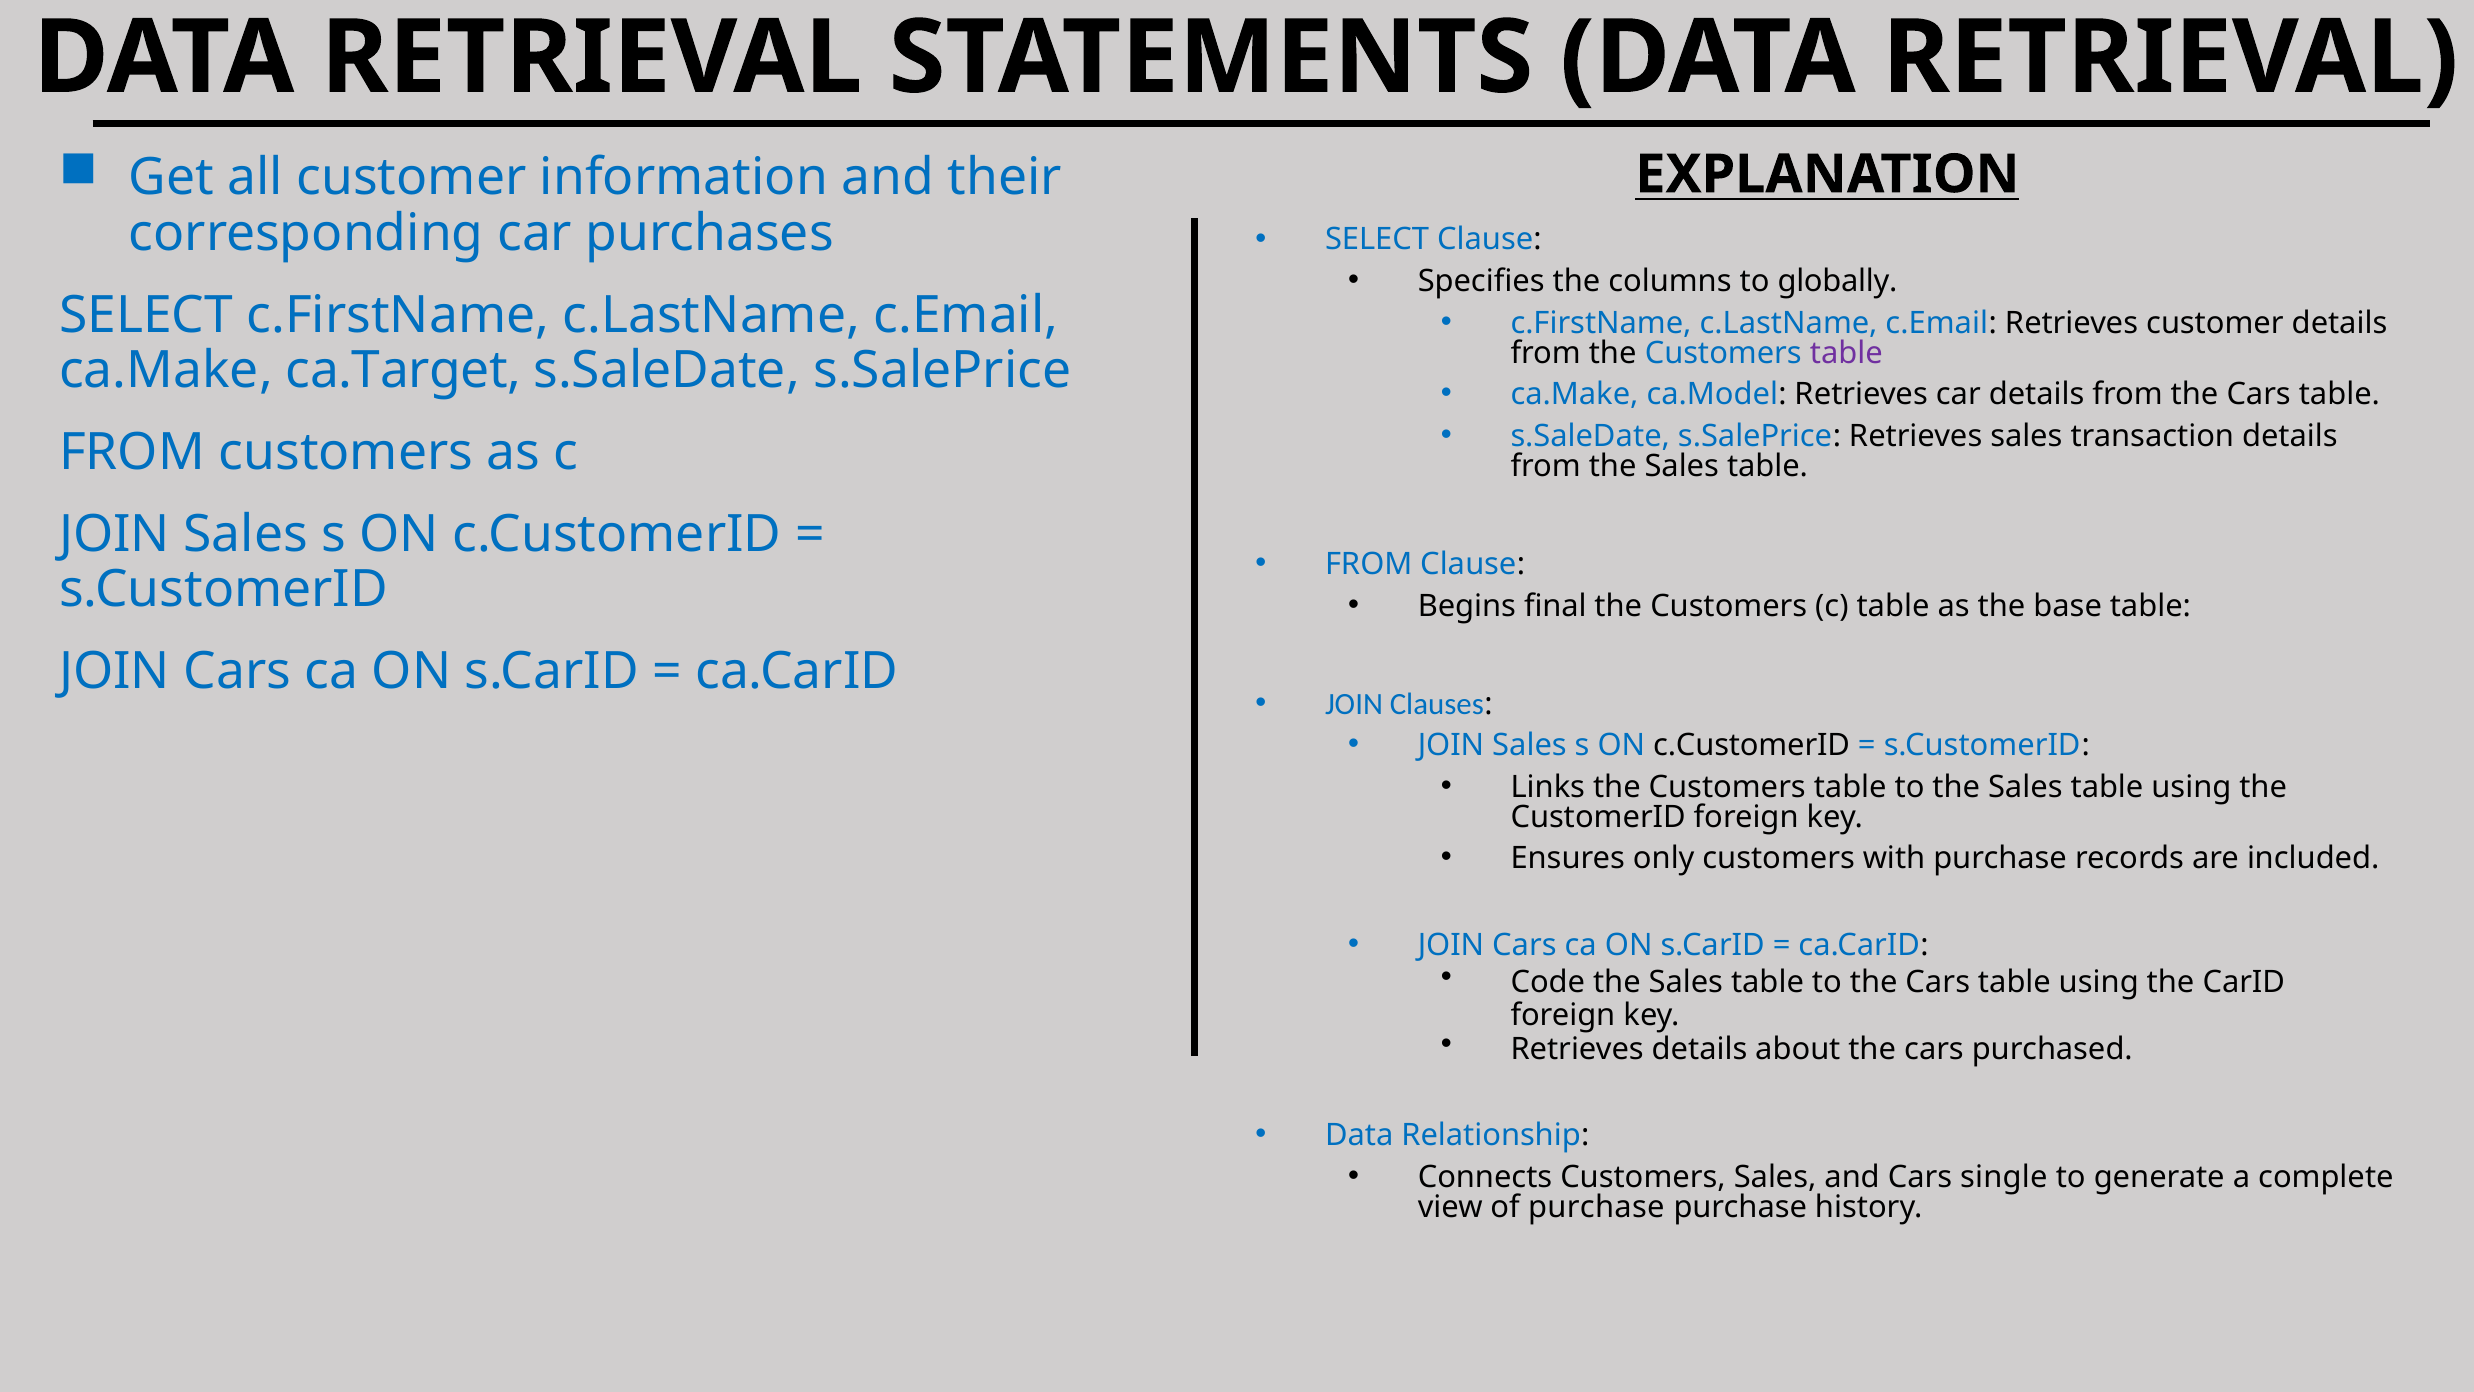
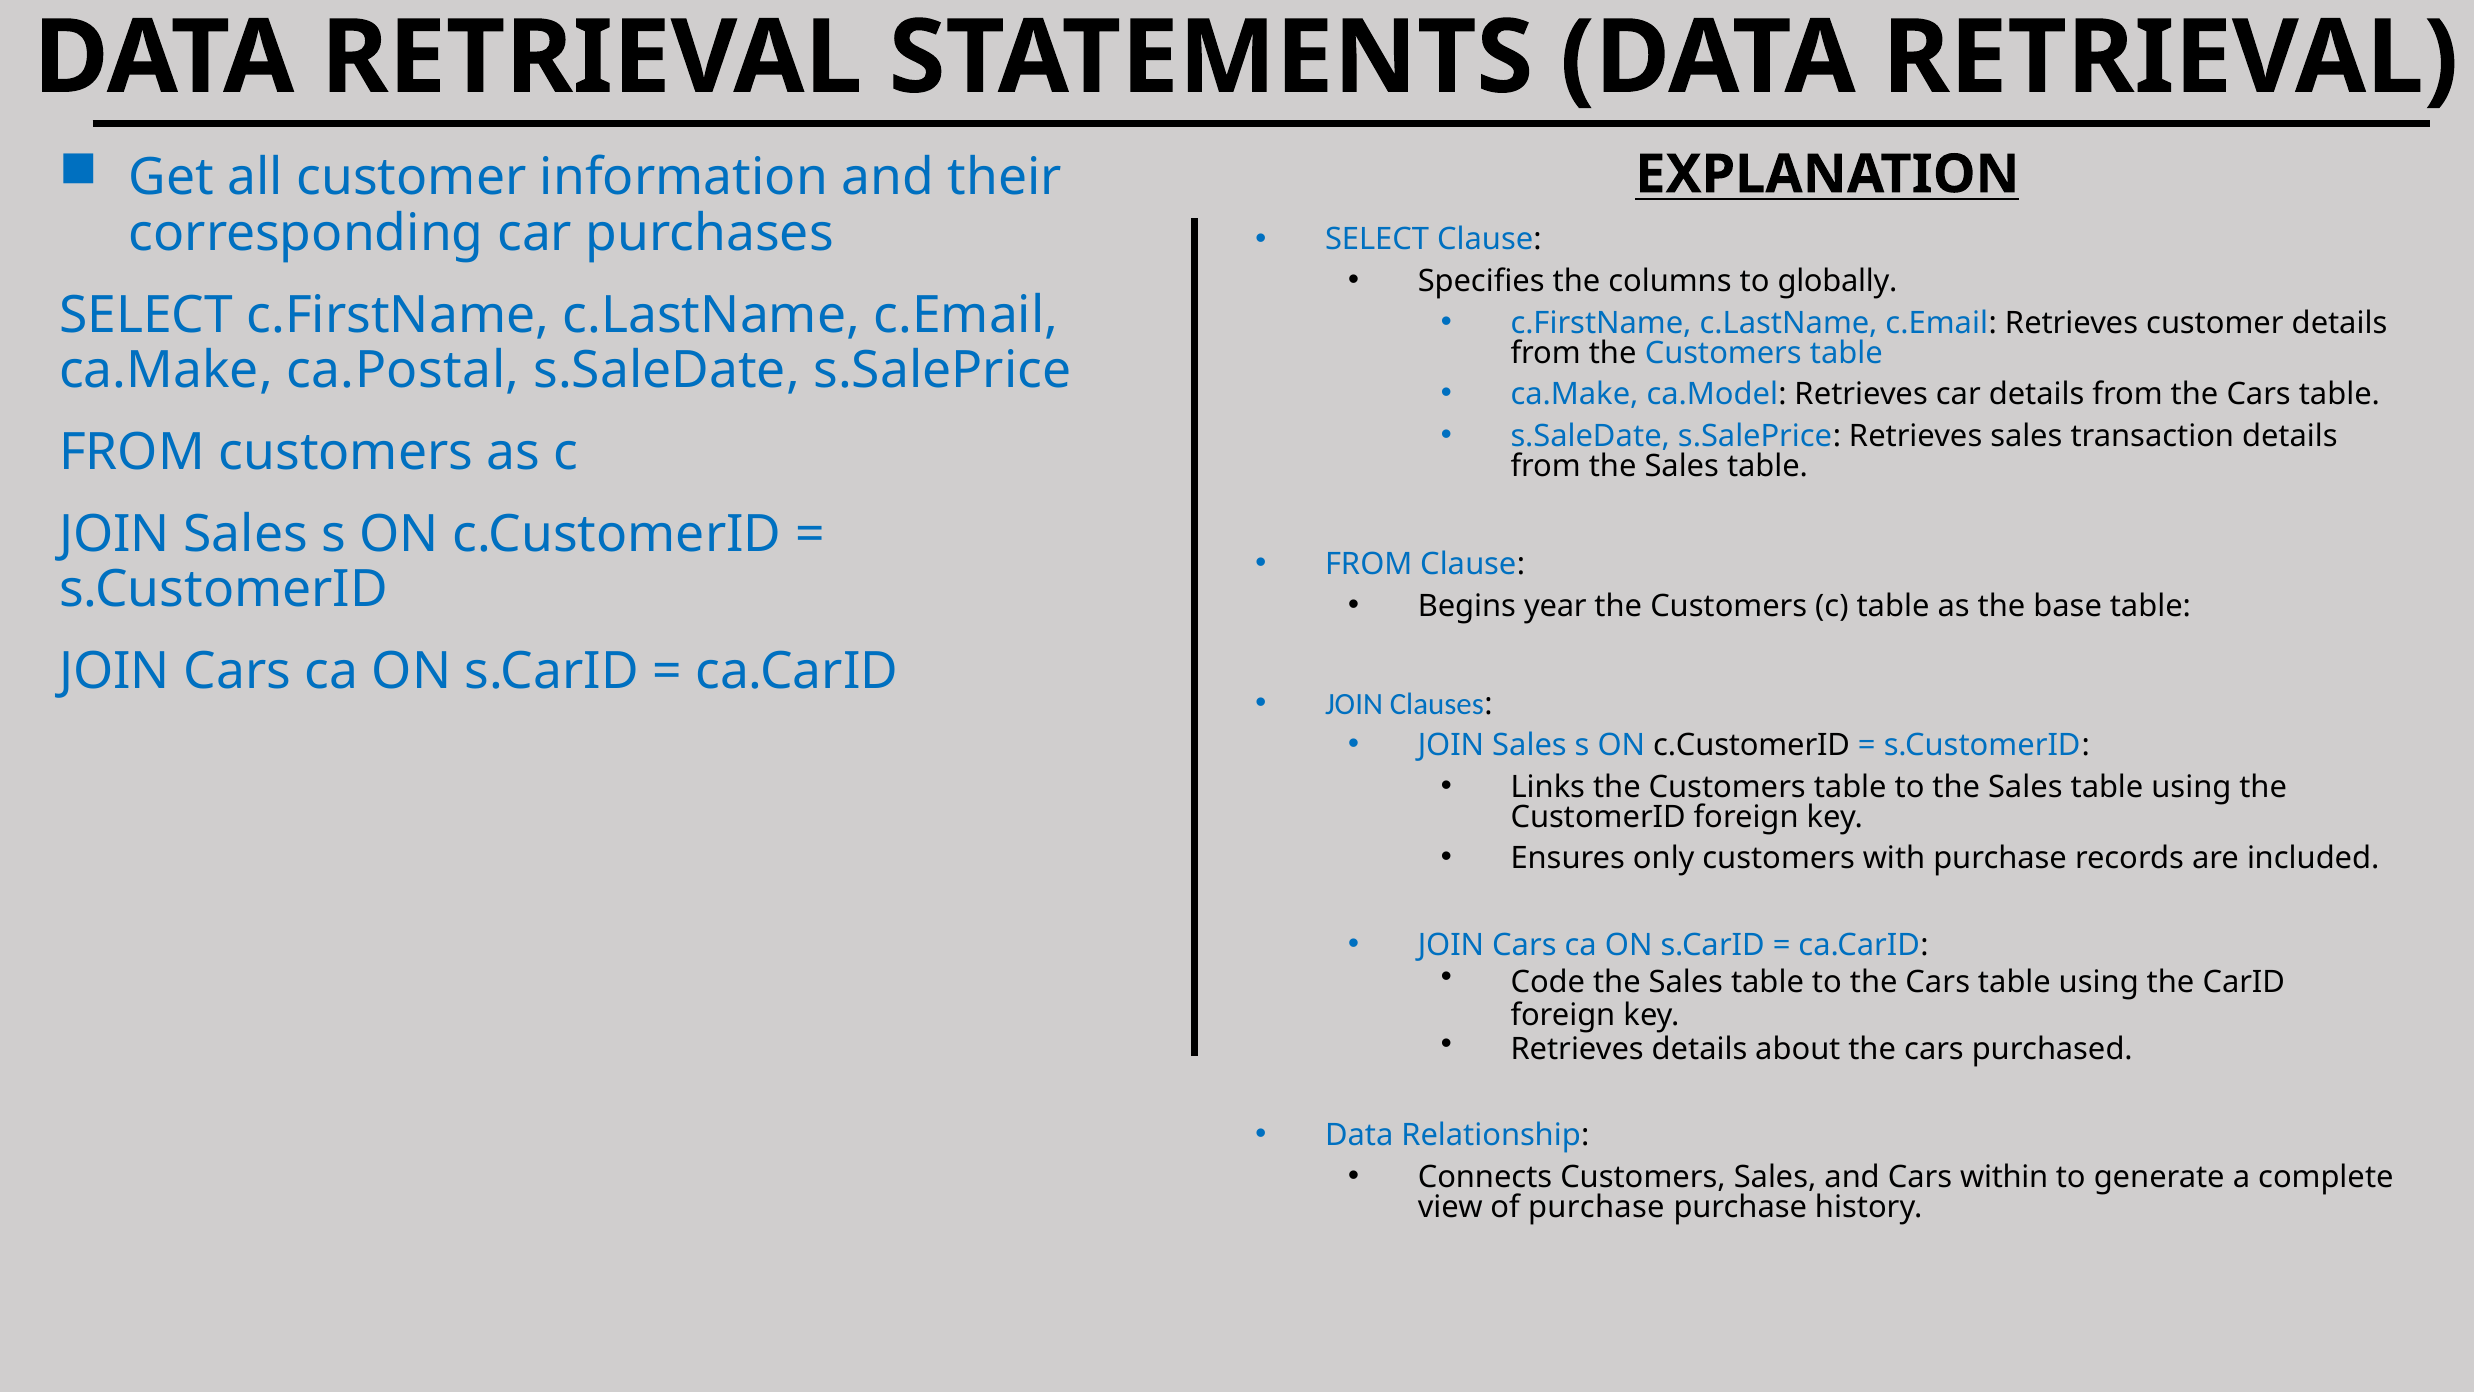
table colour: purple -> blue (1846, 353)
ca.Target: ca.Target -> ca.Postal (403, 371)
final: final -> year (1555, 606)
single: single -> within (2004, 1177)
